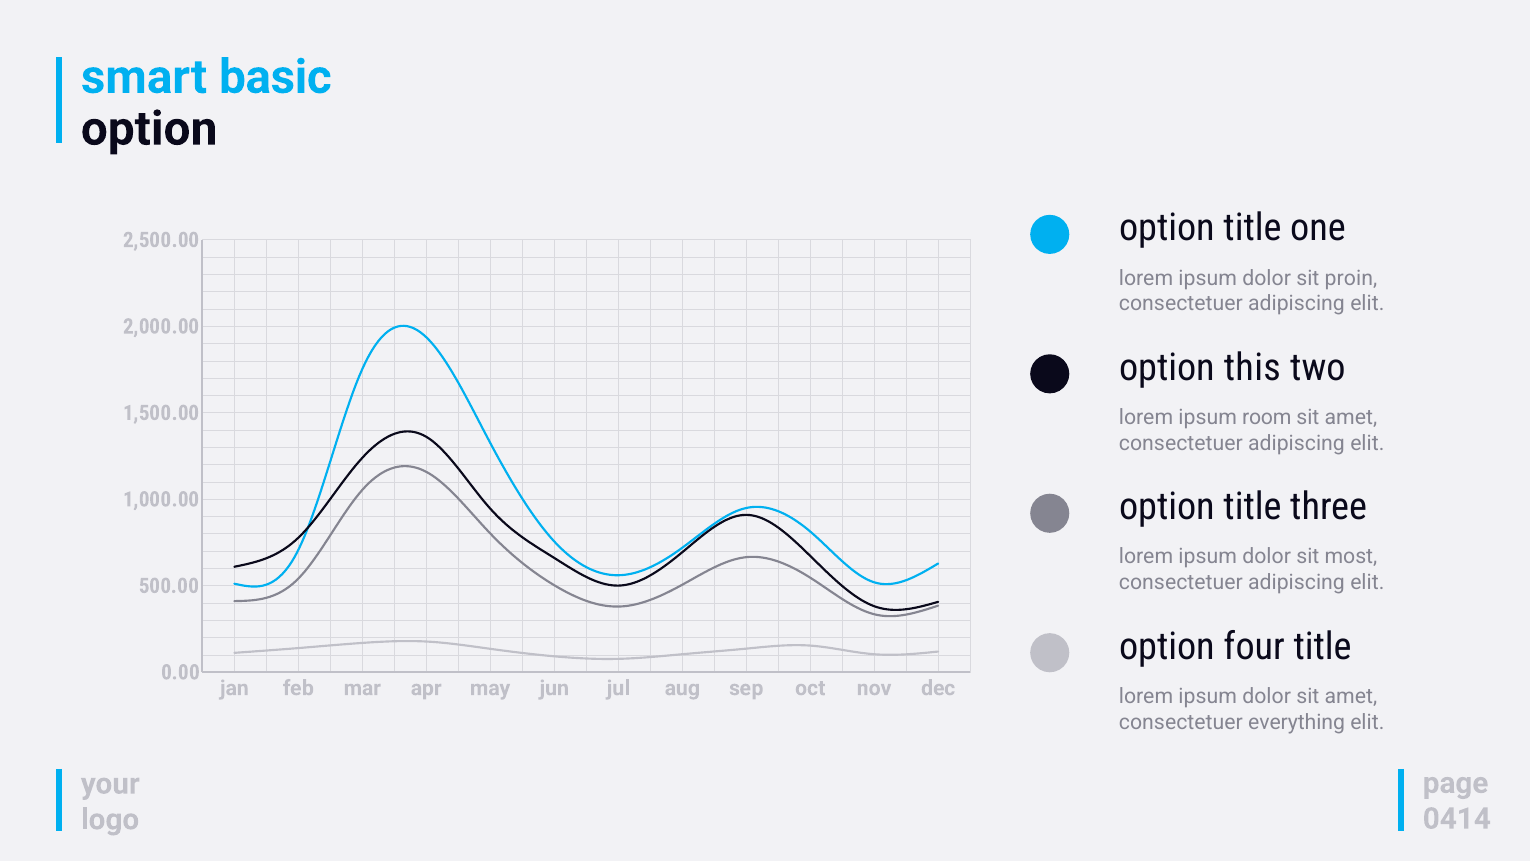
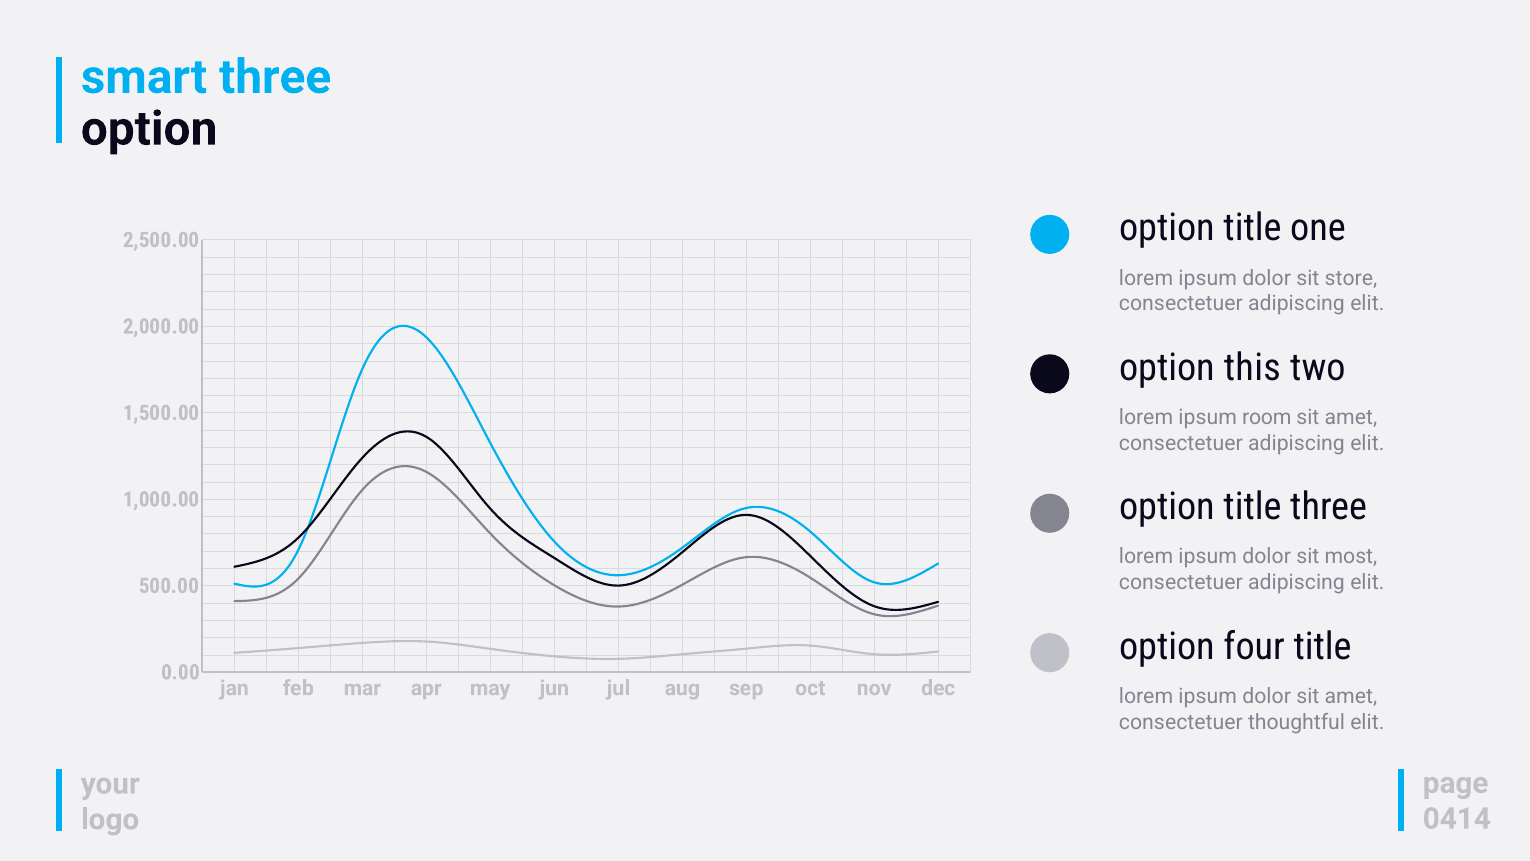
smart basic: basic -> three (275, 77)
proin: proin -> store (1351, 278)
everything: everything -> thoughtful (1297, 722)
